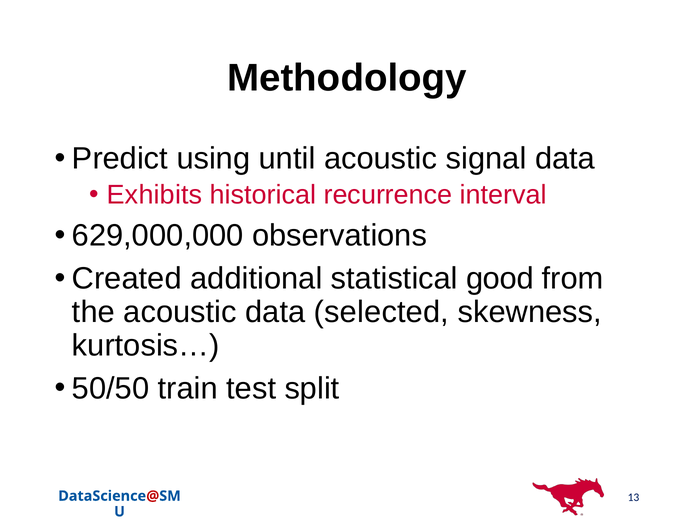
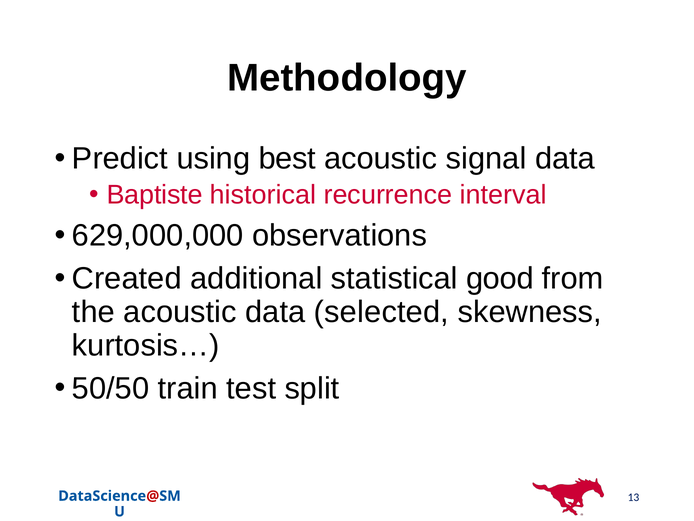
until: until -> best (287, 159)
Exhibits: Exhibits -> Baptiste (155, 195)
